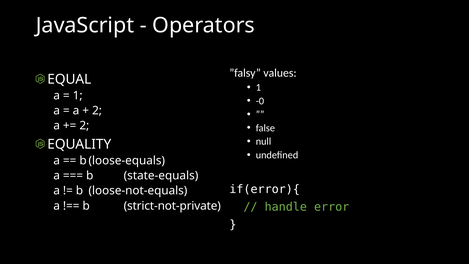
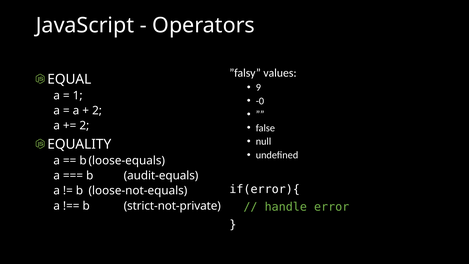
1: 1 -> 9 (258, 87)
state-equals: state-equals -> audit-equals (161, 176)
